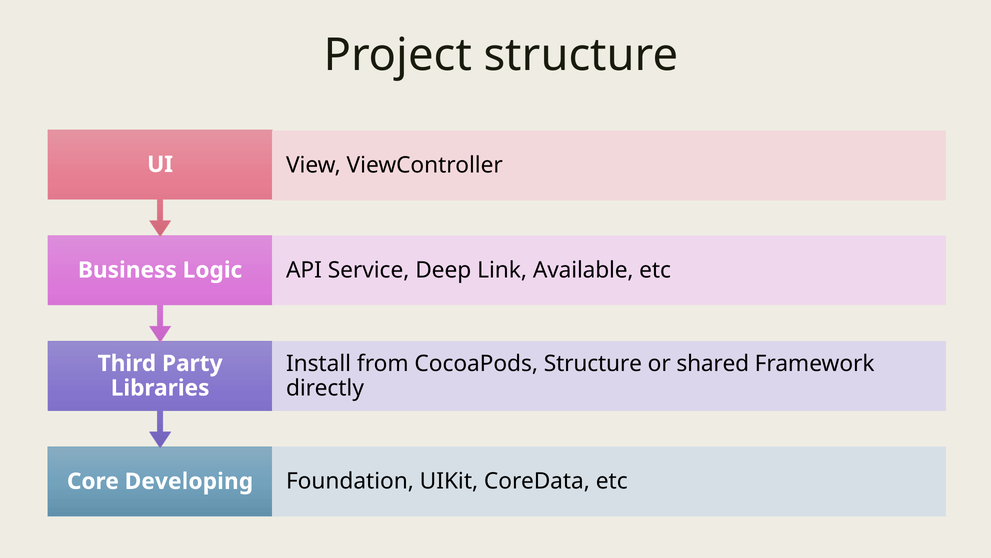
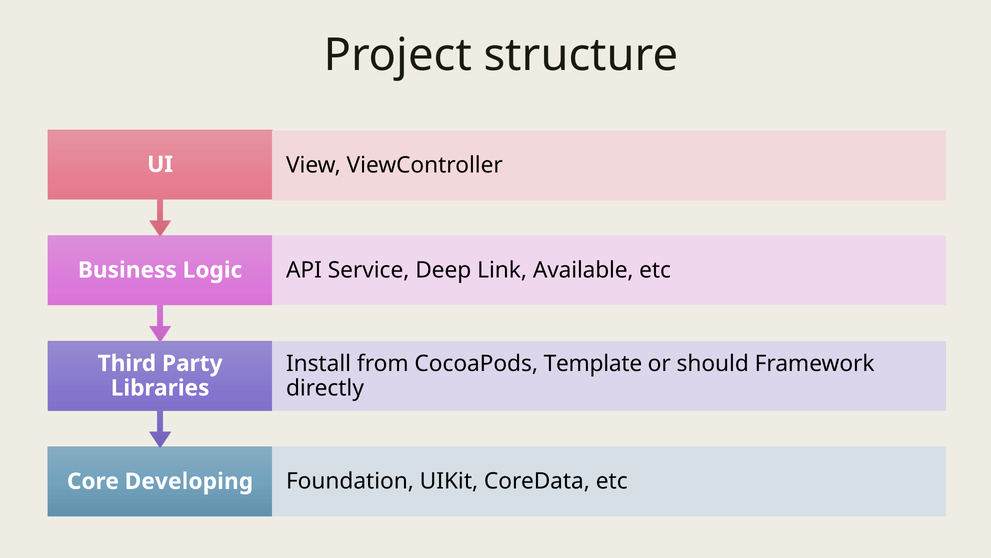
CocoaPods Structure: Structure -> Template (593, 363)
shared: shared -> should (713, 363)
